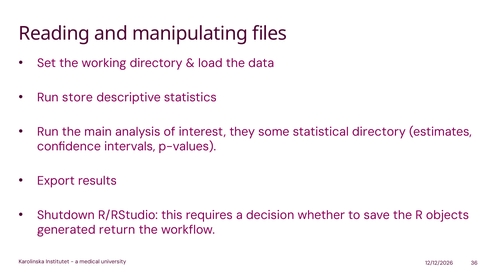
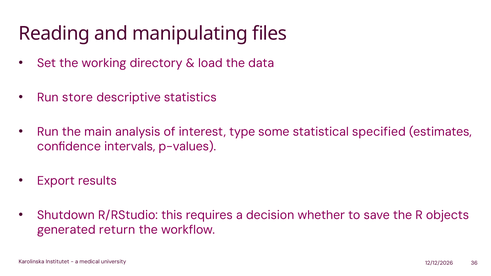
they: they -> type (242, 132)
statistical directory: directory -> specified (379, 132)
